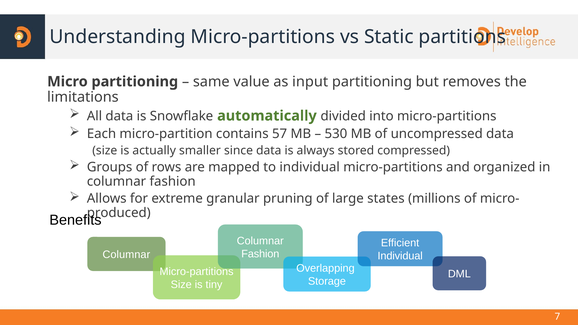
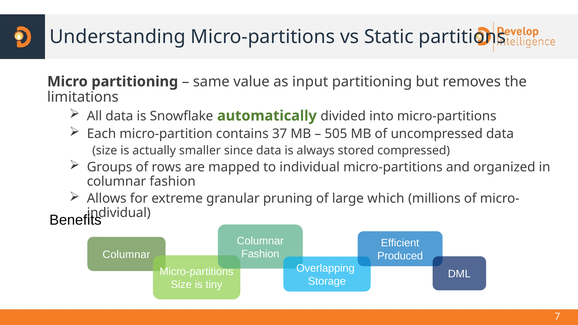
57: 57 -> 37 (280, 134)
530: 530 -> 505 (336, 134)
states: states -> which (386, 199)
produced: produced -> individual (119, 213)
Individual: Individual -> Produced (400, 256)
